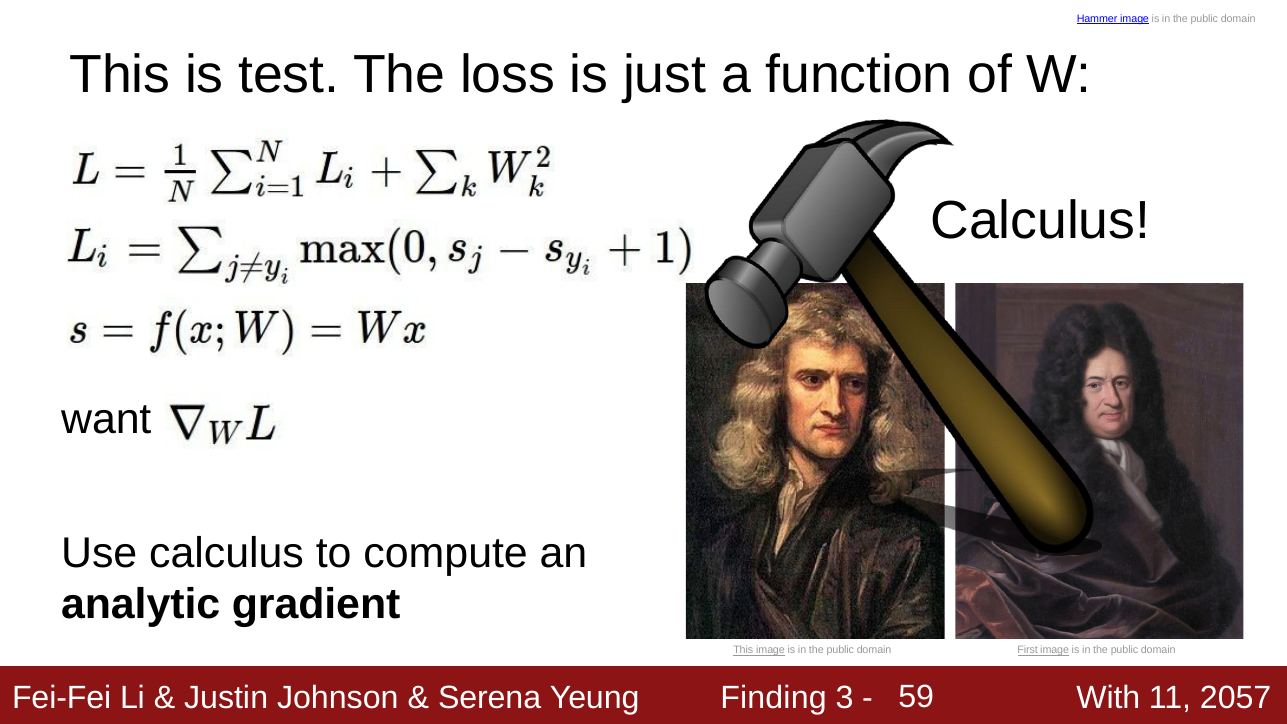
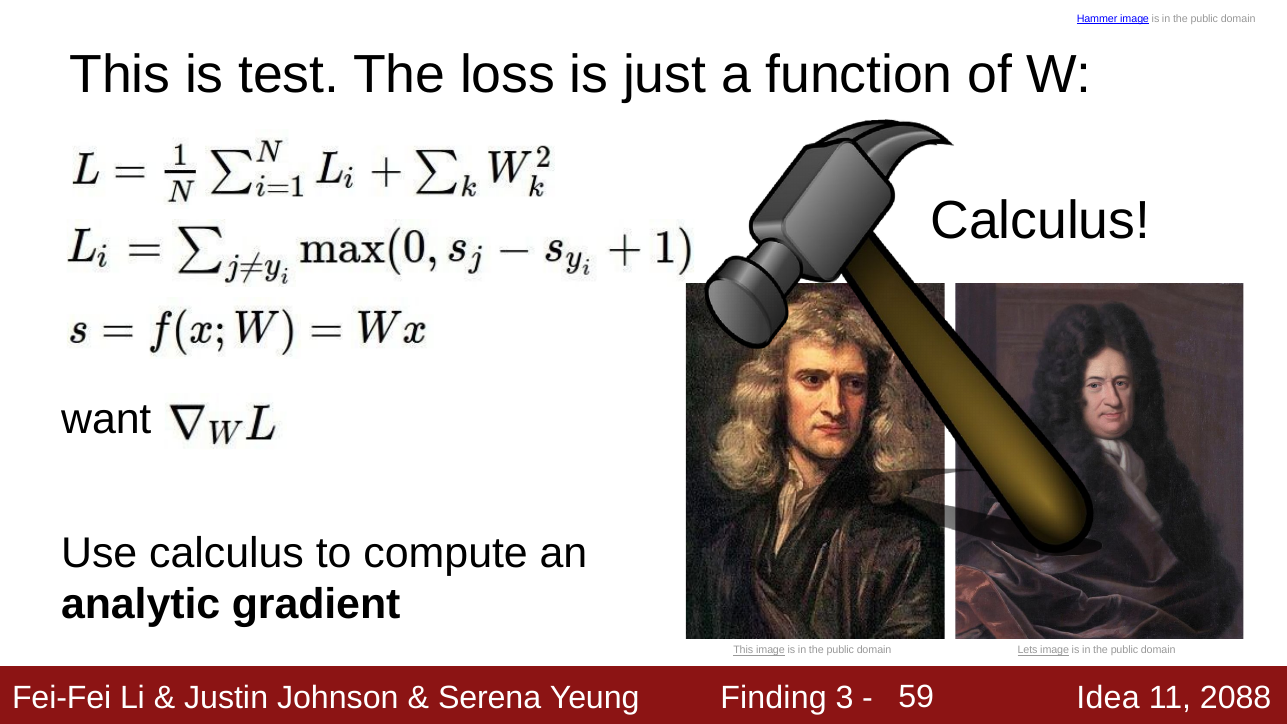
First: First -> Lets (1028, 650)
With: With -> Idea (1108, 697)
2057: 2057 -> 2088 (1236, 697)
